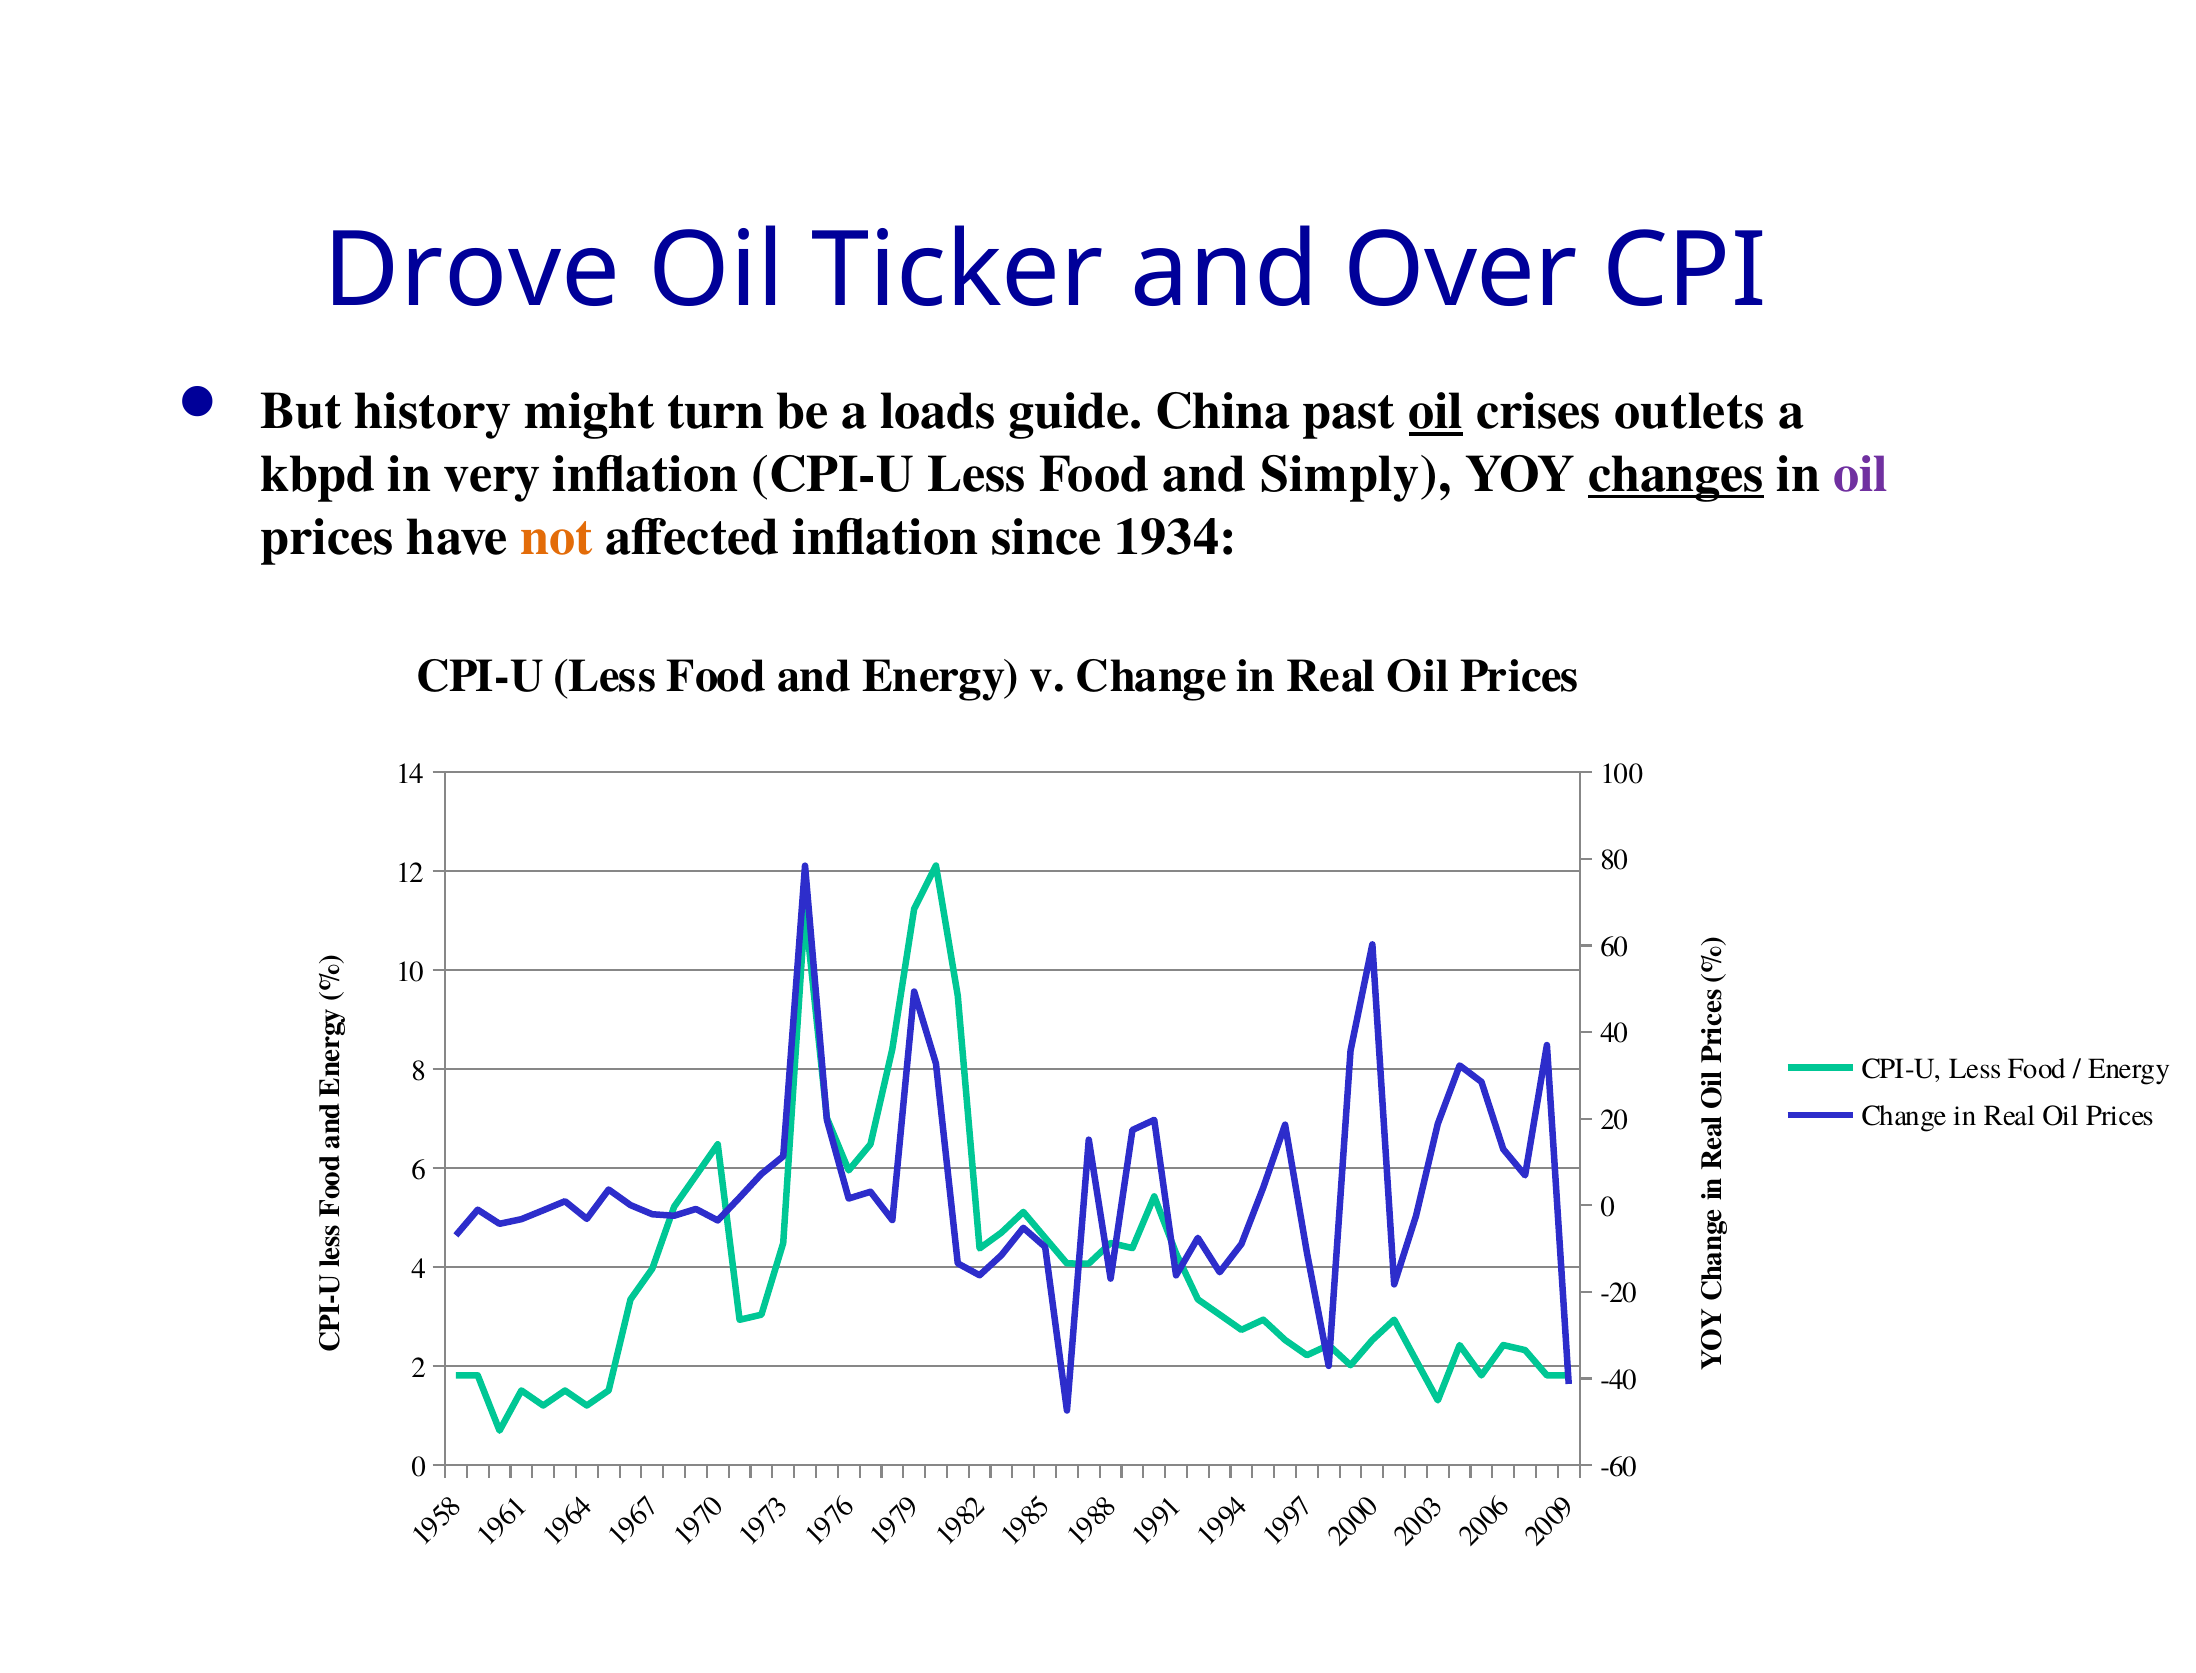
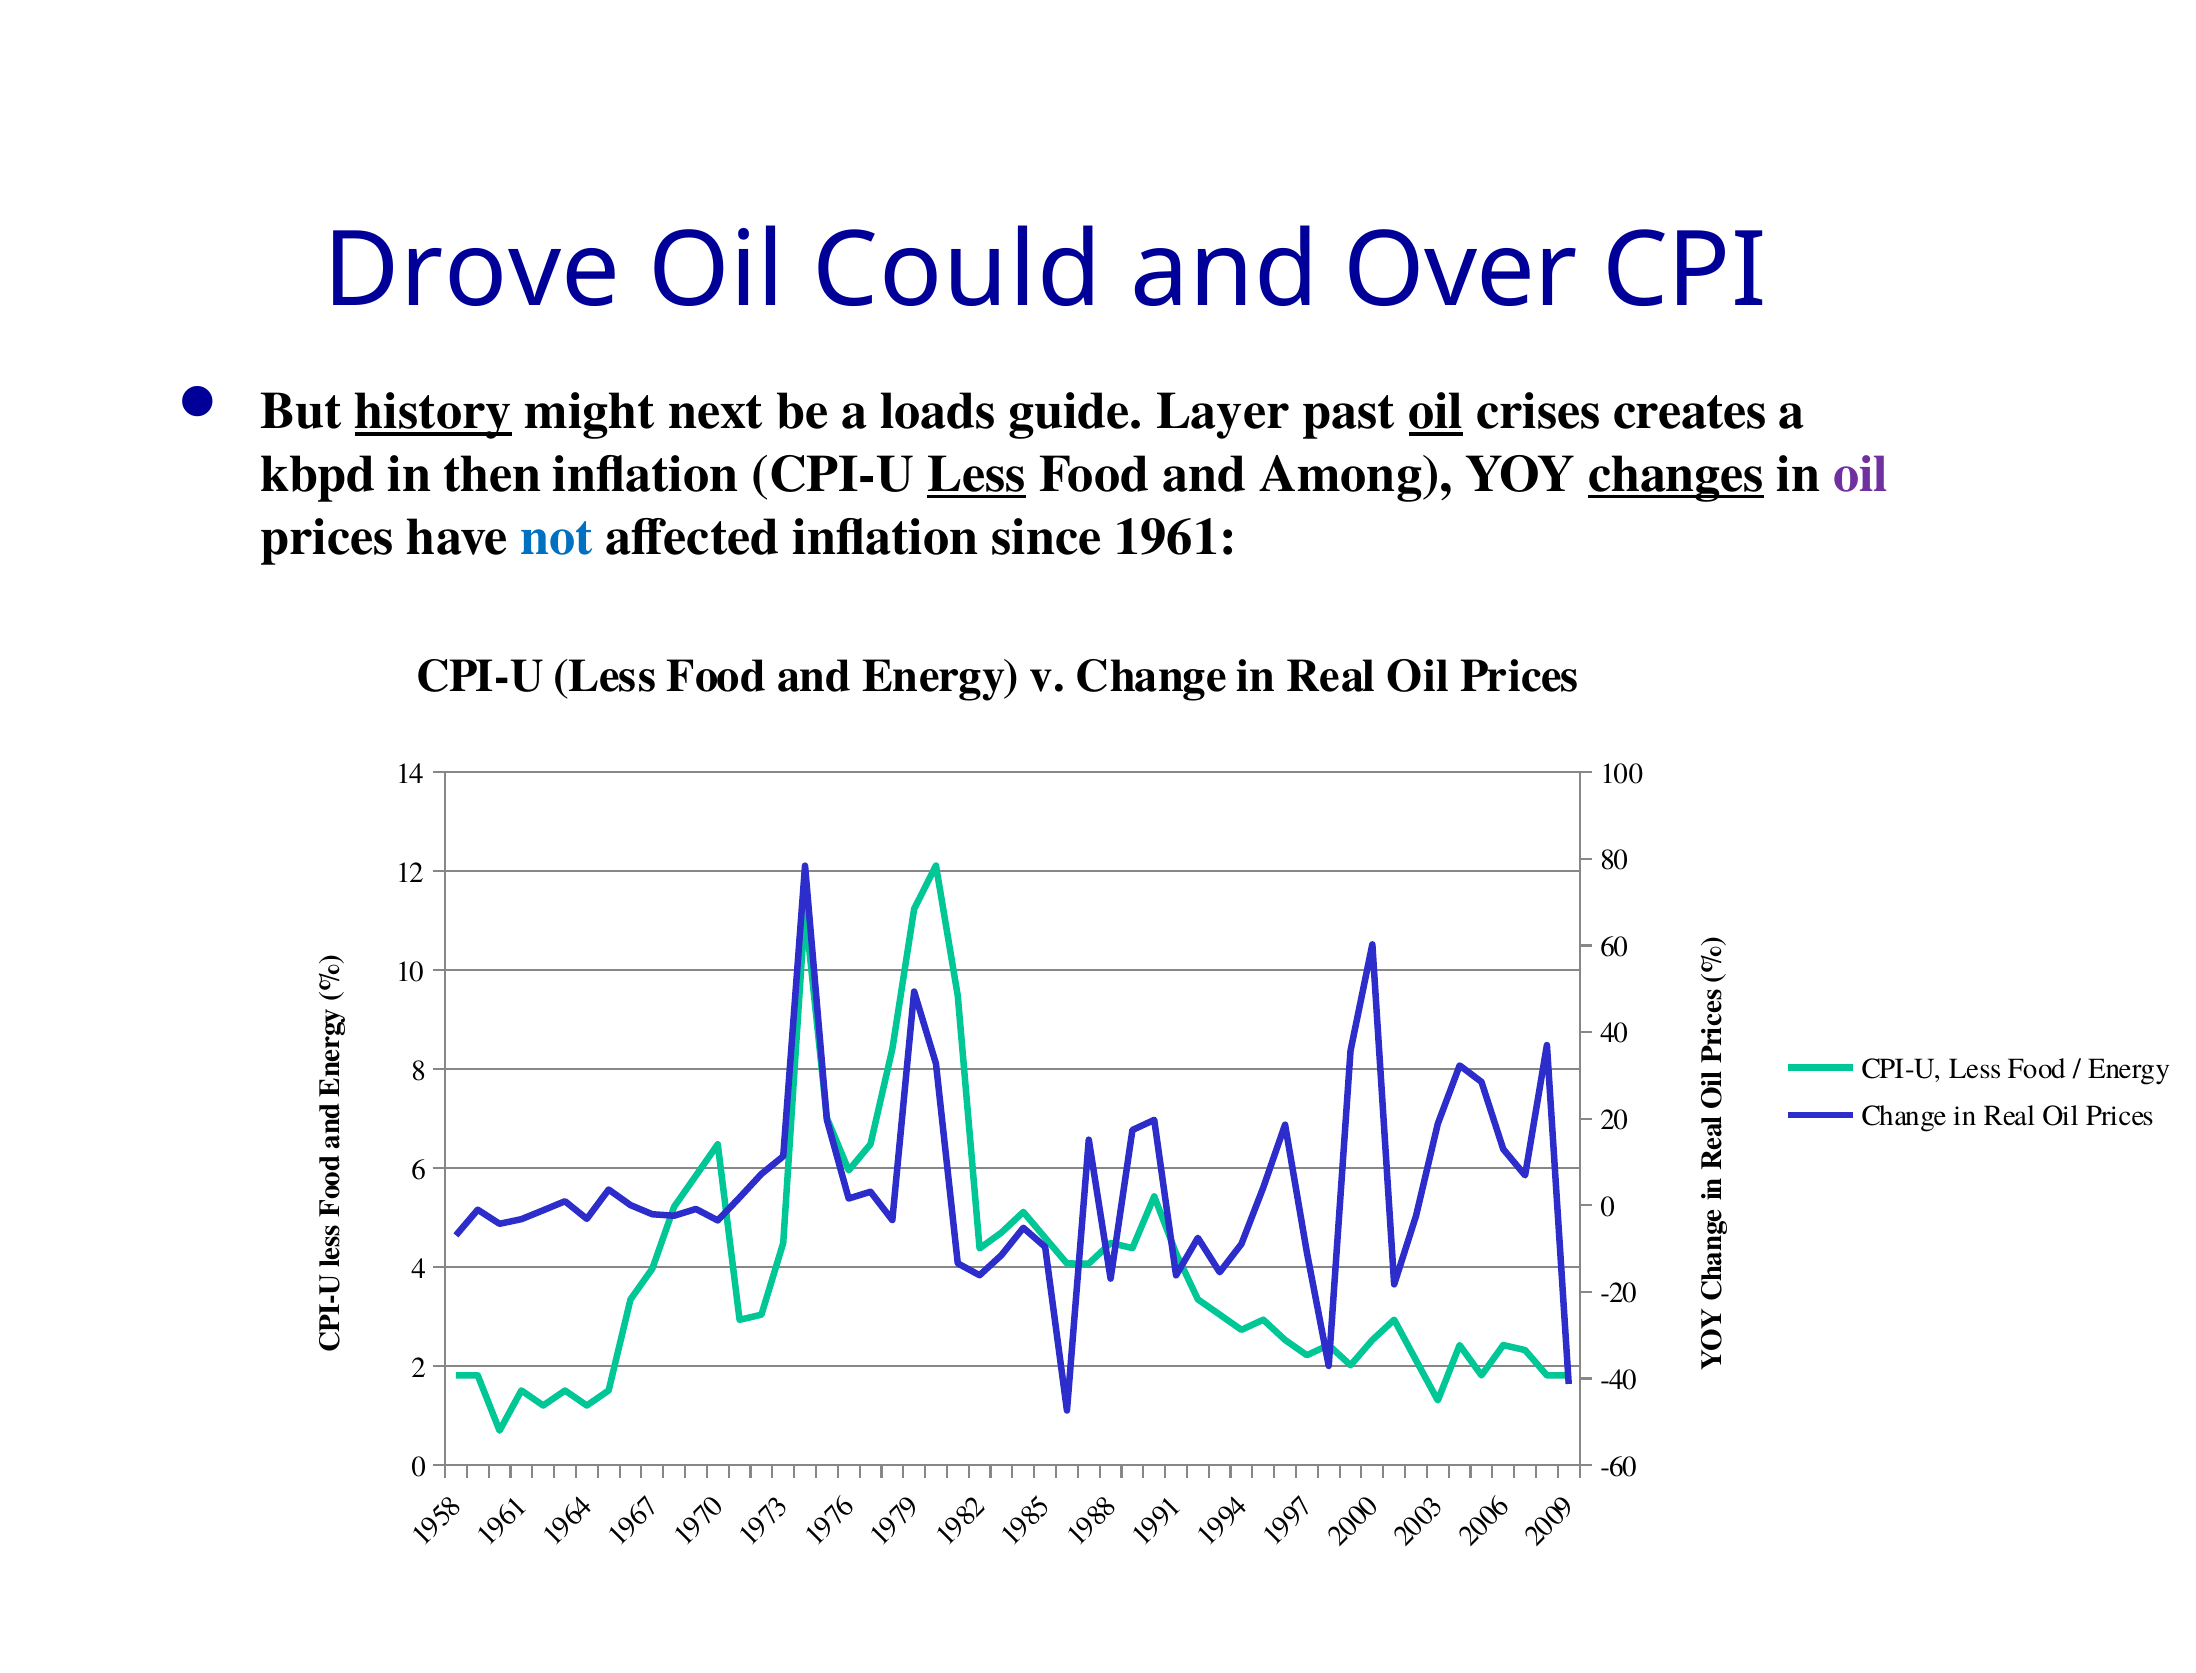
Ticker: Ticker -> Could (957, 271)
history underline: none -> present (433, 412)
turn: turn -> next (716, 412)
China: China -> Layer (1223, 412)
outlets: outlets -> creates (1690, 412)
very: very -> then (492, 474)
Less underline: none -> present (977, 474)
Simply: Simply -> Among (1356, 474)
not colour: orange -> blue (557, 537)
1934: 1934 -> 1961 (1176, 537)
